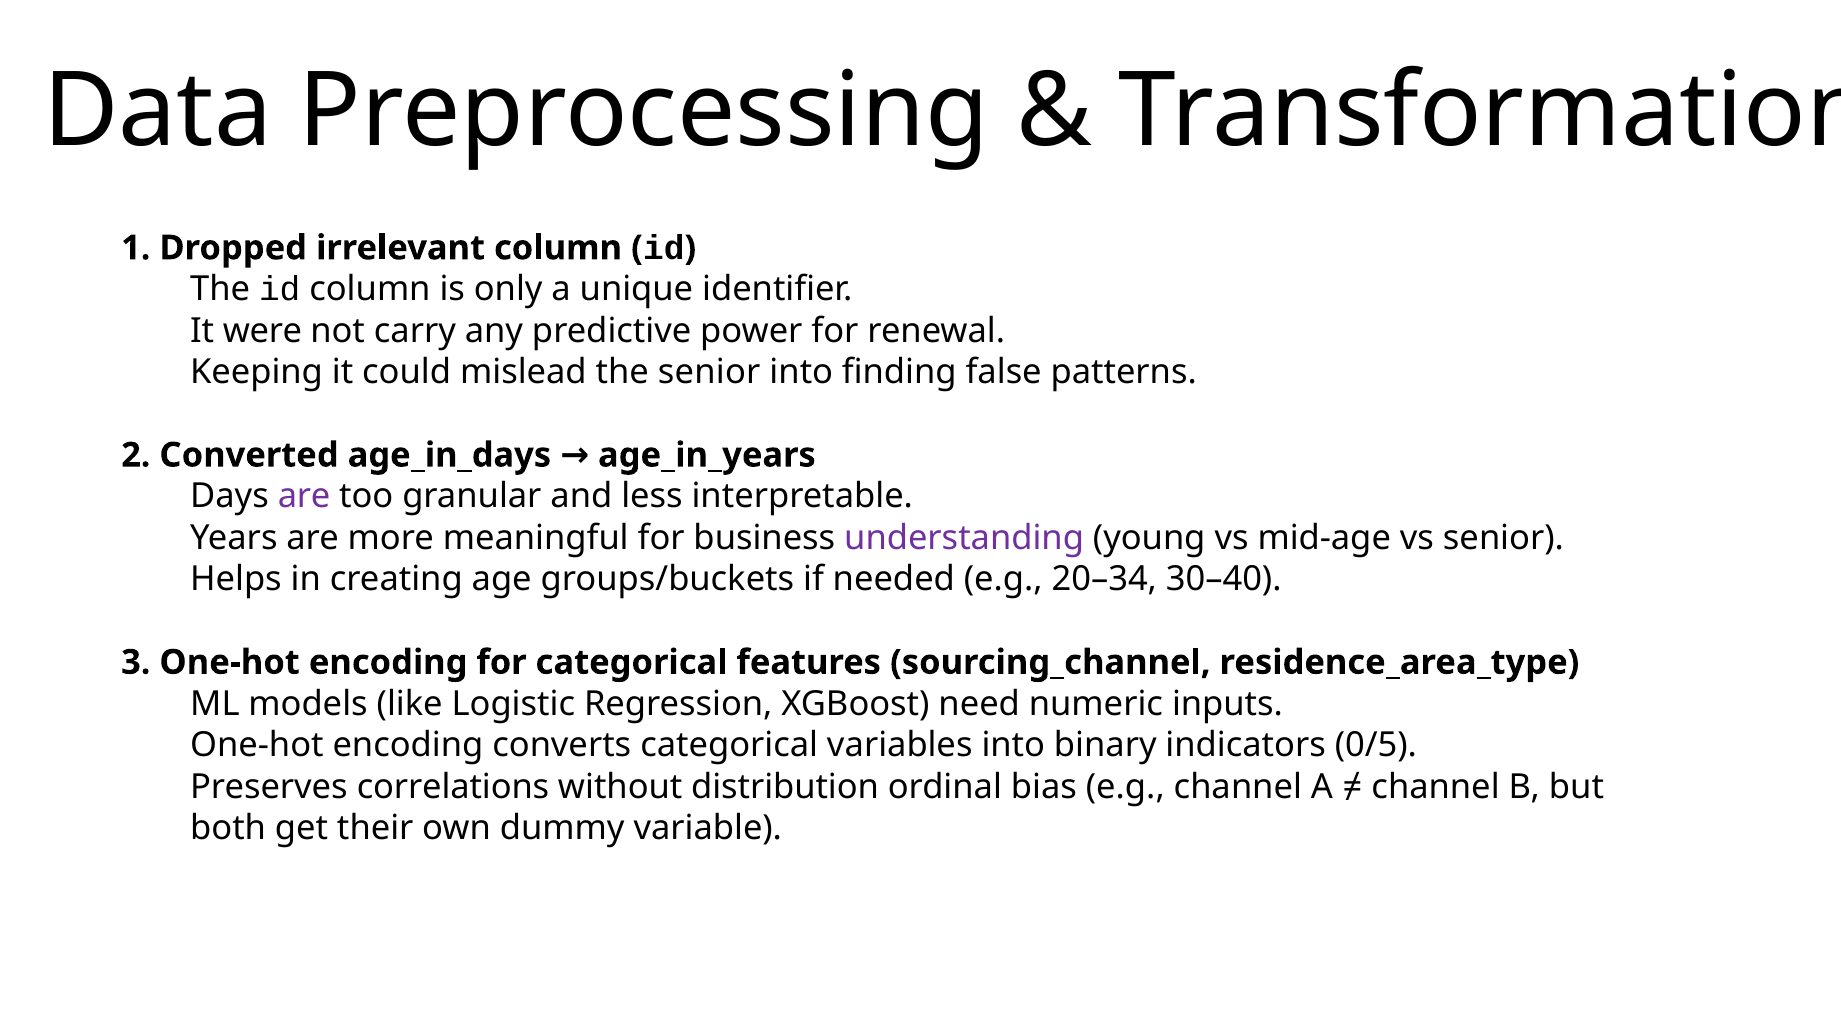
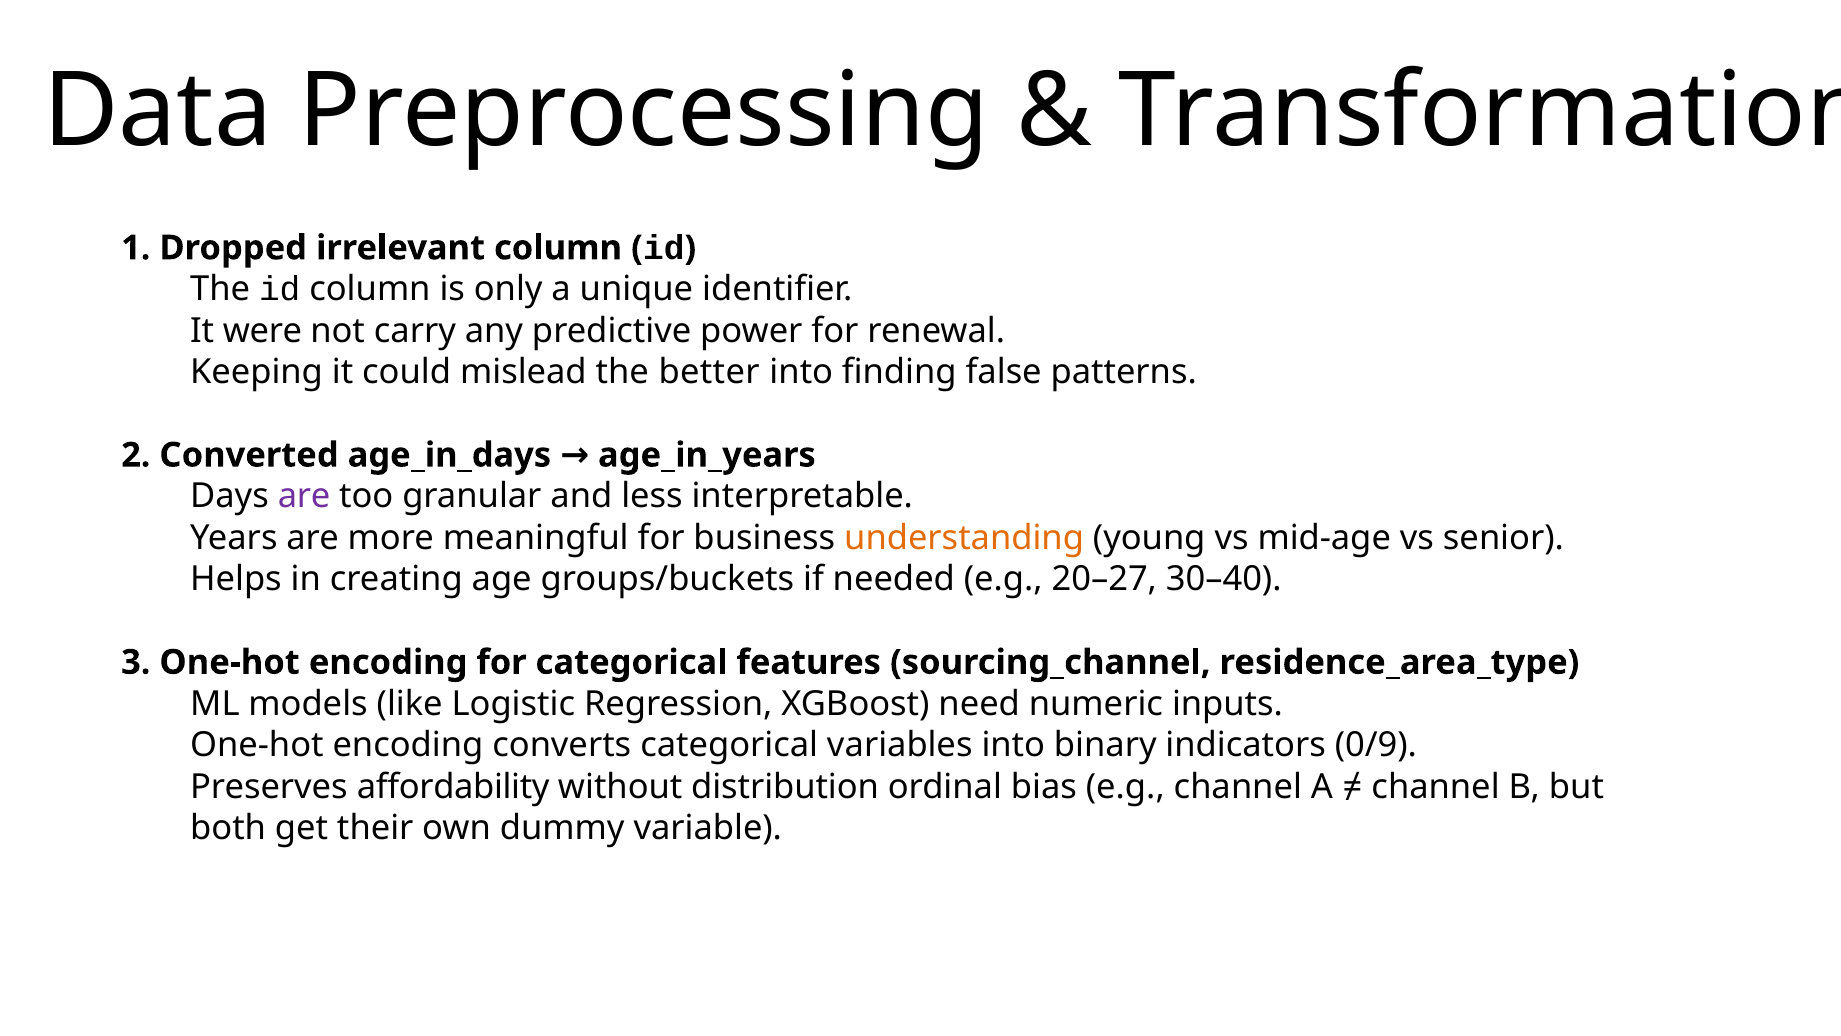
the senior: senior -> better (709, 372)
understanding colour: purple -> orange (964, 538)
20–34: 20–34 -> 20–27 (1104, 579)
0/5: 0/5 -> 0/9 (1376, 745)
correlations: correlations -> affordability (453, 786)
